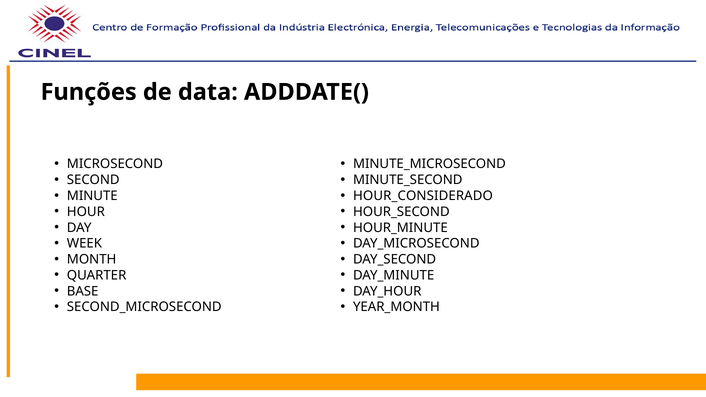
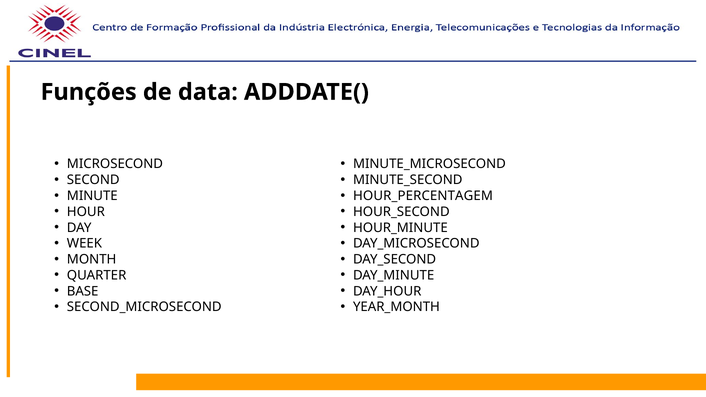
HOUR_CONSIDERADO: HOUR_CONSIDERADO -> HOUR_PERCENTAGEM (423, 196)
